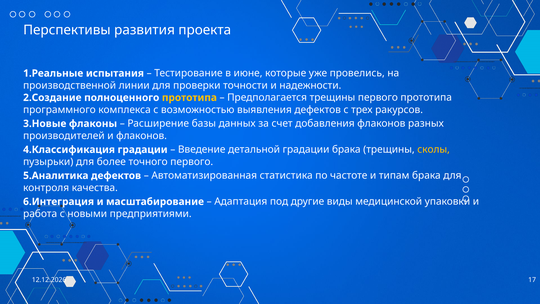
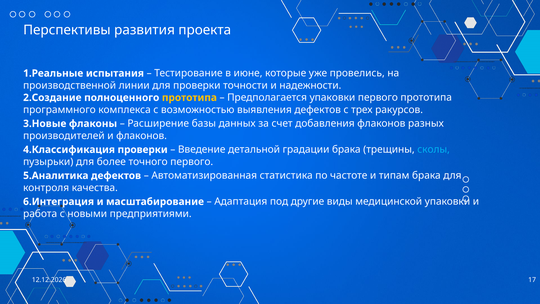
Предполагается трещины: трещины -> упаковки (332, 98)
градации: градации -> проверки (143, 150)
сколы colour: yellow -> light blue (434, 150)
